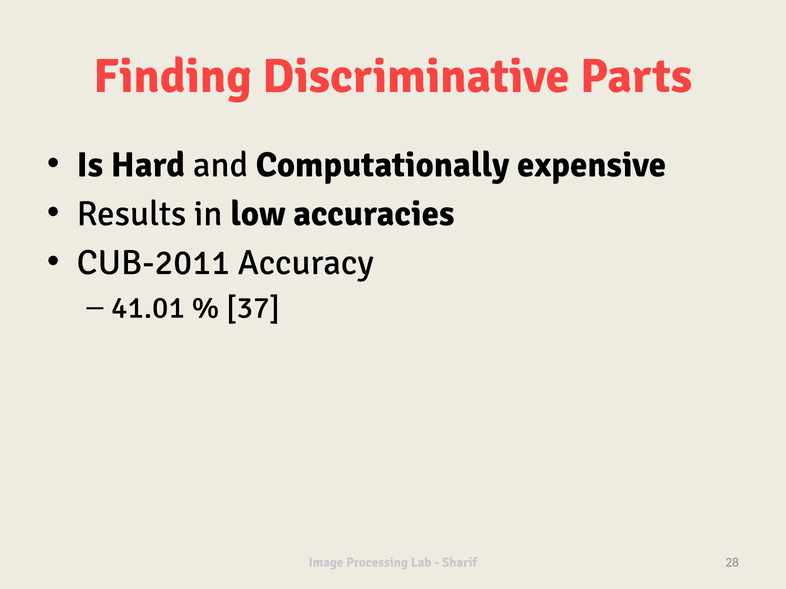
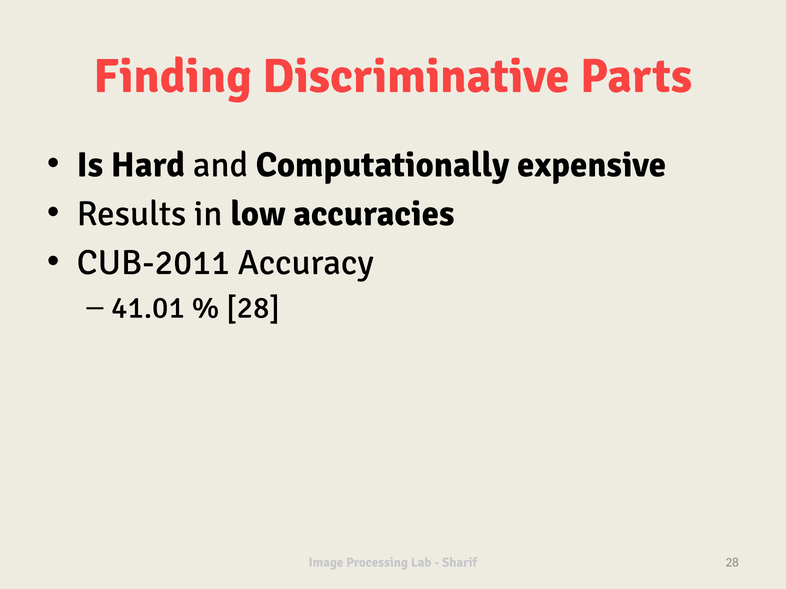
37: 37 -> 28 (253, 308)
